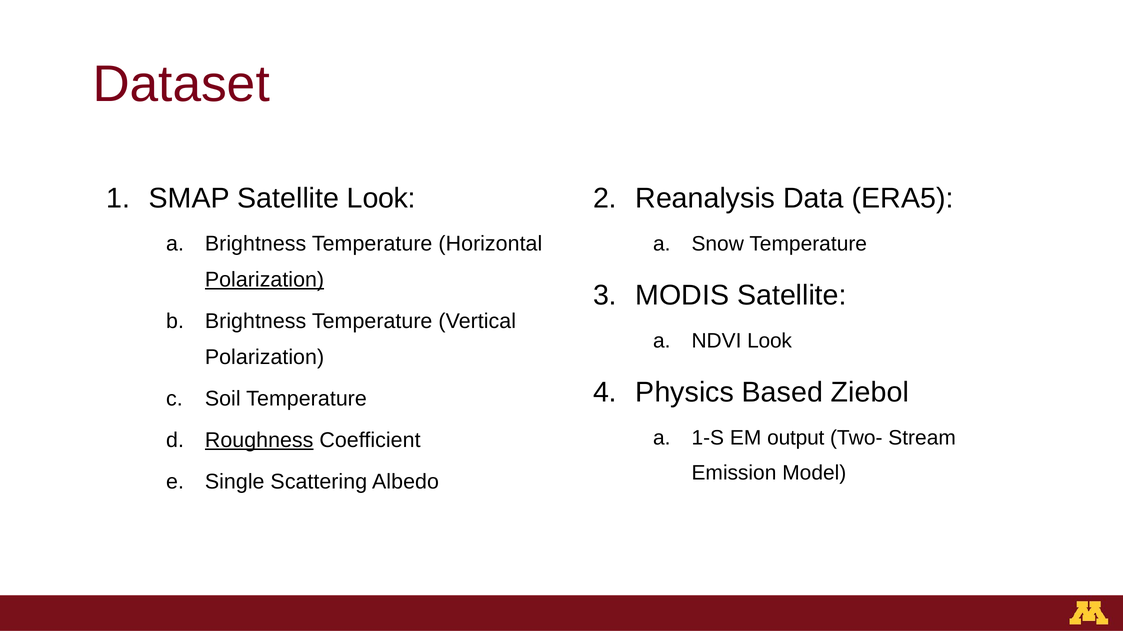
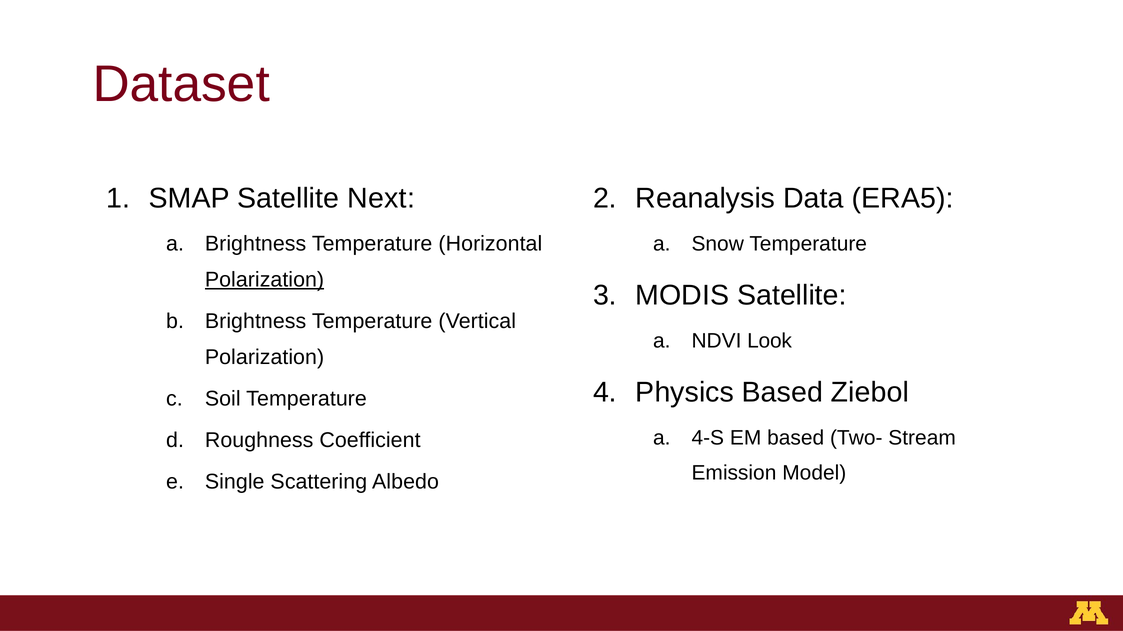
Satellite Look: Look -> Next (381, 198)
1-S: 1-S -> 4-S (708, 438)
EM output: output -> based (796, 438)
Roughness underline: present -> none (259, 441)
